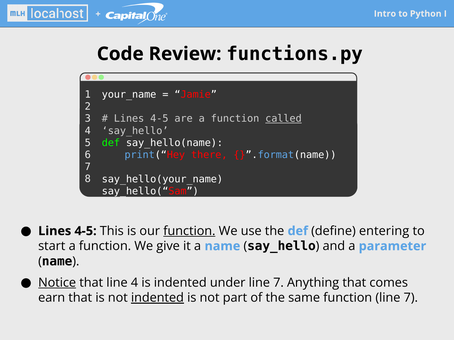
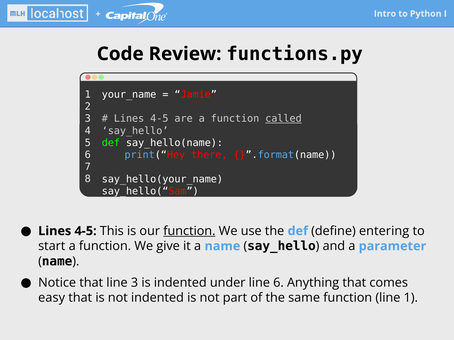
Notice underline: present -> none (57, 283)
line 4: 4 -> 3 (135, 283)
under line 7: 7 -> 6 (278, 283)
earn: earn -> easy (52, 298)
indented underline: present -> none (157, 298)
function line 7: 7 -> 1 (411, 298)
